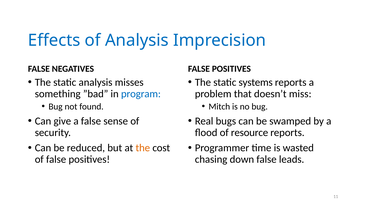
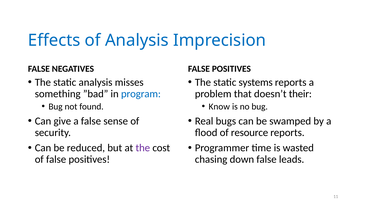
miss: miss -> their (300, 94)
Mitch: Mitch -> Know (219, 106)
the colour: orange -> purple (143, 148)
